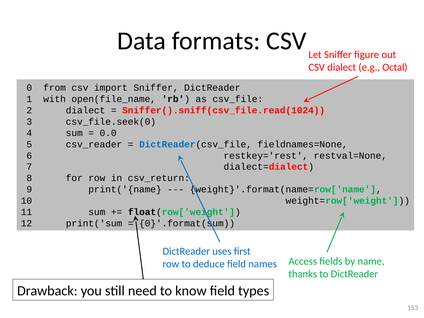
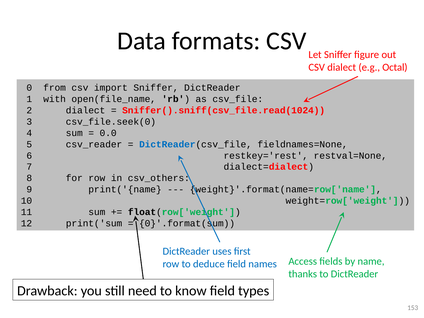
csv_return: csv_return -> csv_others (159, 178)
